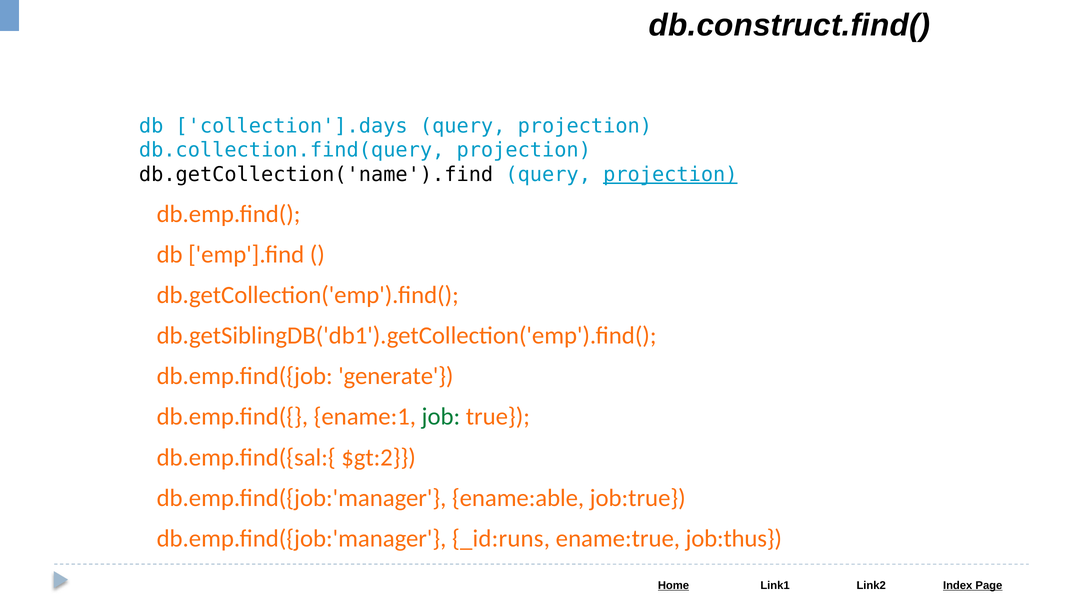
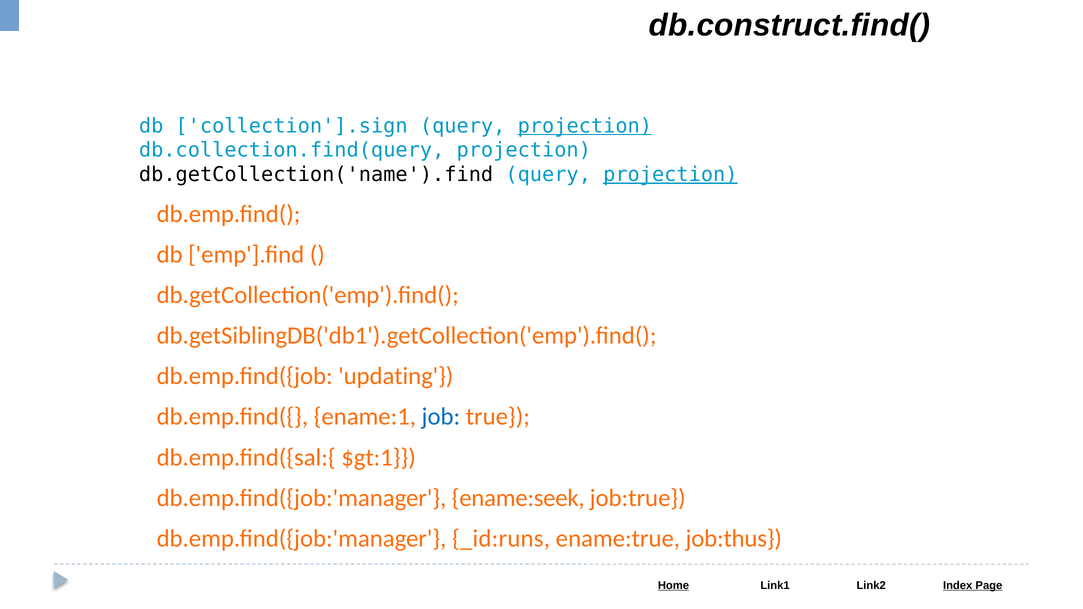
collection'].days: collection'].days -> collection'].sign (292, 126)
projection underline: none -> present (585, 126)
generate: generate -> updating (396, 376)
job colour: green -> blue (441, 417)
$gt:2: $gt:2 -> $gt:1 (379, 458)
ename:able: ename:able -> ename:seek (518, 498)
